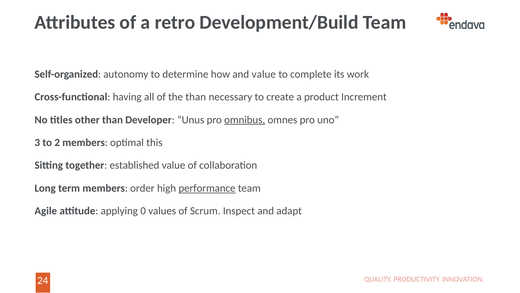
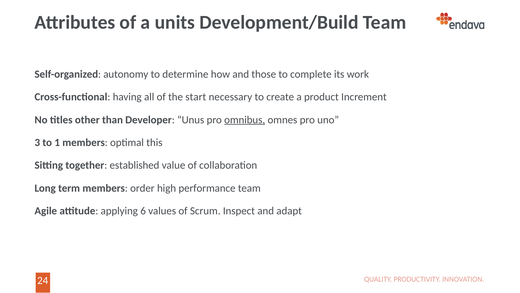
retro: retro -> units (175, 22)
and value: value -> those (264, 74)
the than: than -> start (196, 97)
2: 2 -> 1 (57, 142)
performance underline: present -> none (207, 188)
0: 0 -> 6 (143, 211)
